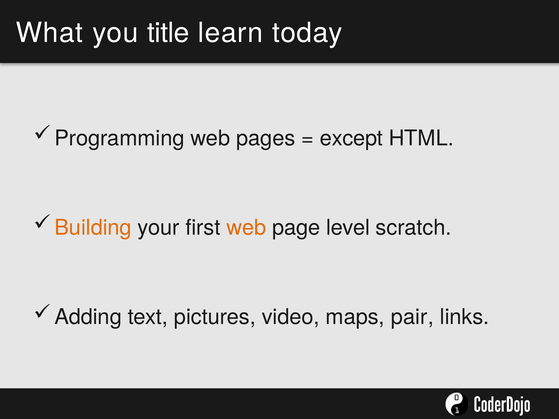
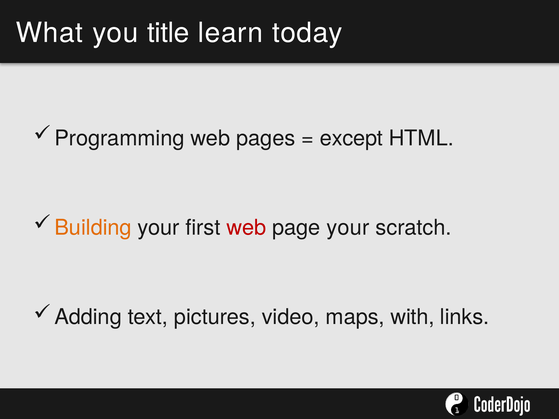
web colour: orange -> red (246, 228)
page level: level -> your (348, 228)
pair: pair -> with (412, 317)
